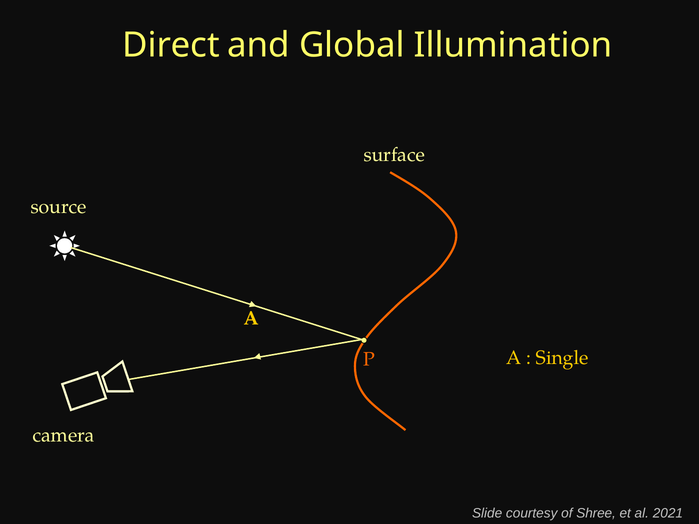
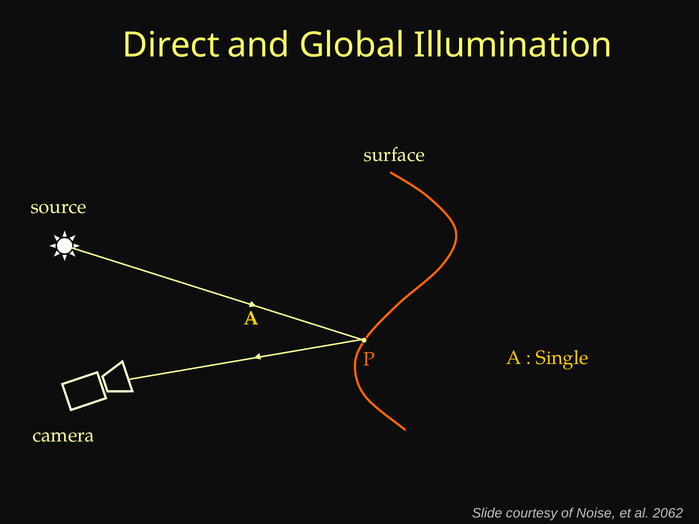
Shree: Shree -> Noise (596, 513)
2021: 2021 -> 2062 (668, 513)
